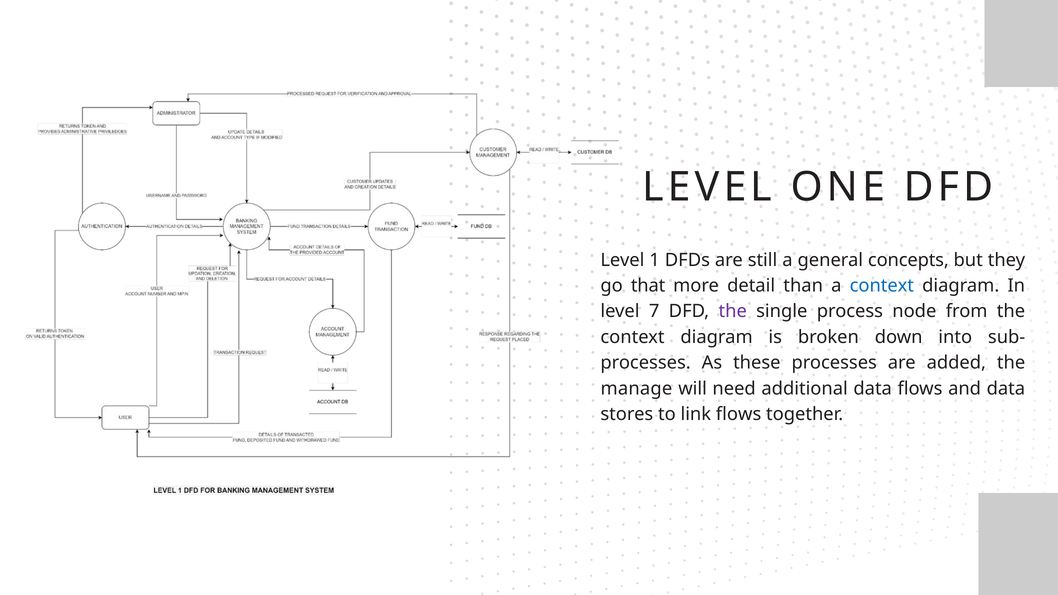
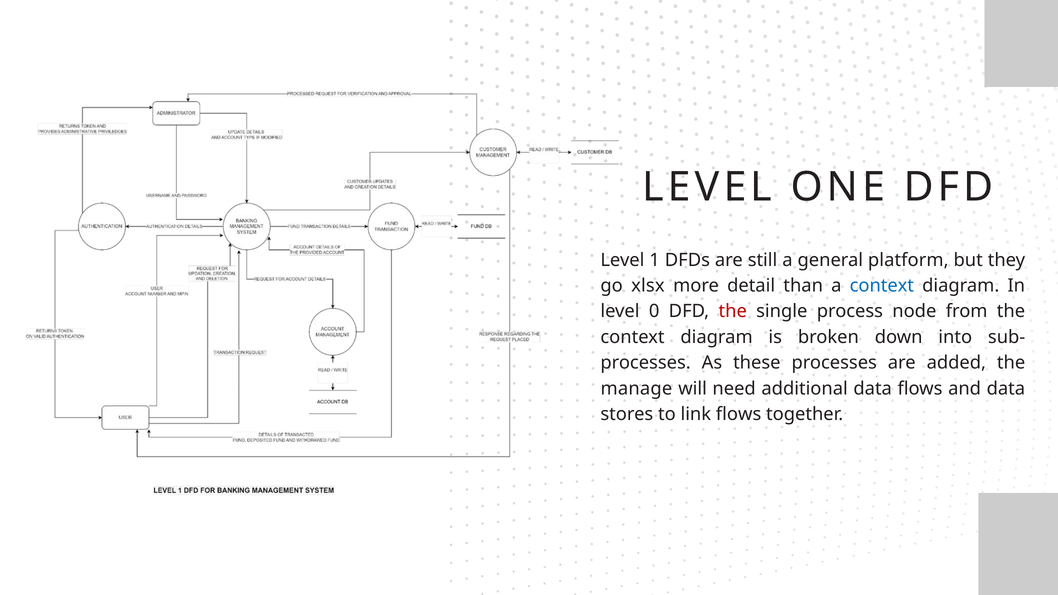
concepts: concepts -> platform (908, 260)
that: that -> xlsx (648, 286)
7: 7 -> 0 (654, 311)
the colour: purple -> red (733, 311)
